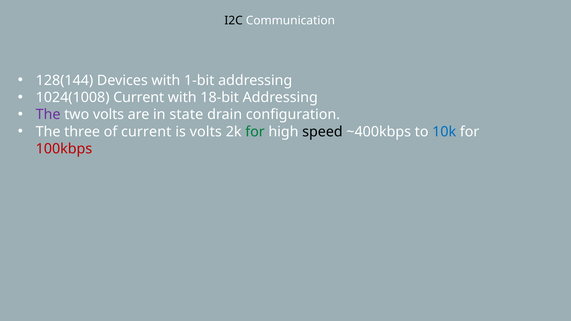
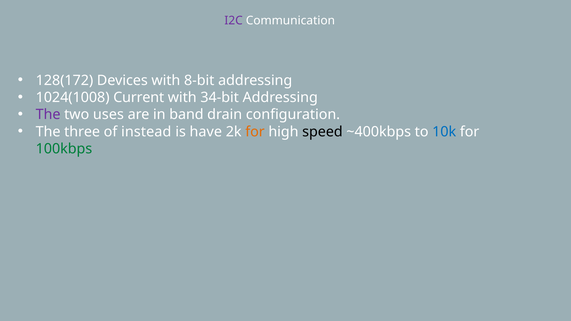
I2C colour: black -> purple (234, 21)
128(144: 128(144 -> 128(172 (64, 80)
1-bit: 1-bit -> 8-bit (199, 80)
18-bit: 18-bit -> 34-bit (220, 97)
two volts: volts -> uses (108, 115)
state: state -> band (186, 115)
of current: current -> instead (146, 132)
is volts: volts -> have (206, 132)
for colour: green -> orange (255, 132)
100kbps colour: red -> green (64, 149)
